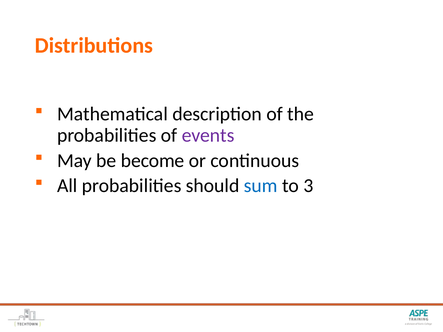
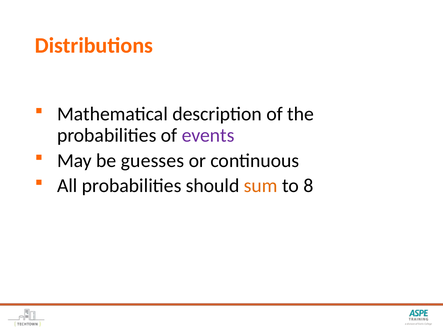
become: become -> guesses (152, 161)
sum colour: blue -> orange (261, 186)
3: 3 -> 8 (308, 186)
